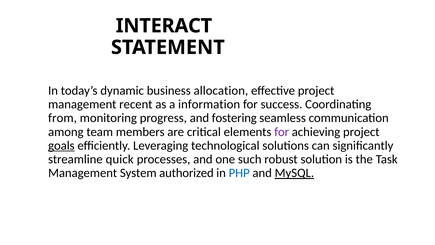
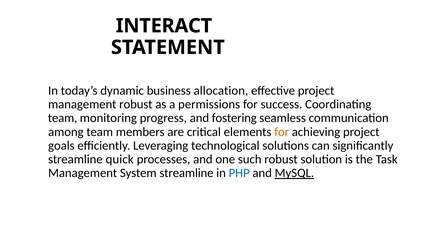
management recent: recent -> robust (136, 104)
information: information -> permissions (209, 104)
from: from -> team (63, 118)
for colour: purple -> orange (282, 132)
goals underline: present -> none (61, 145)
System authorized: authorized -> streamline (186, 173)
